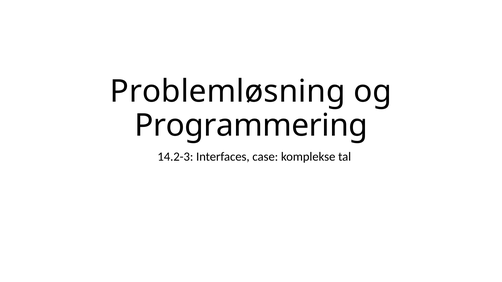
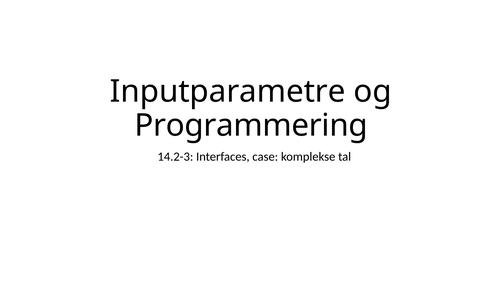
Problemløsning: Problemløsning -> Inputparametre (228, 92)
